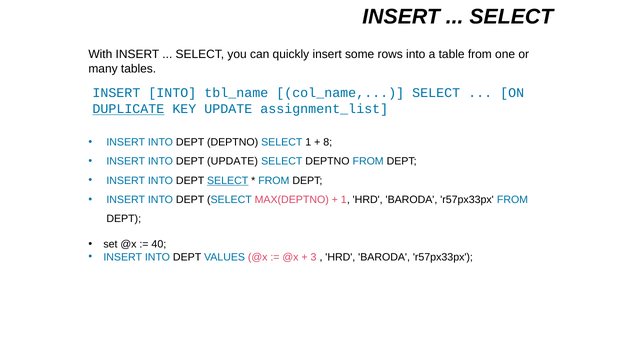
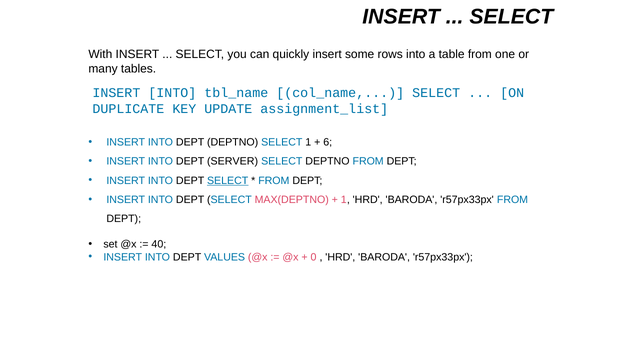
DUPLICATE underline: present -> none (128, 109)
8: 8 -> 6 (328, 142)
DEPT UPDATE: UPDATE -> SERVER (233, 161)
3: 3 -> 0 (314, 257)
